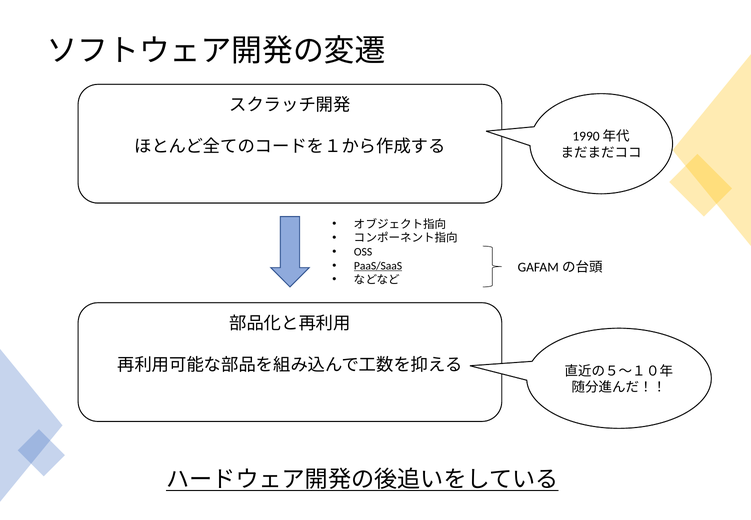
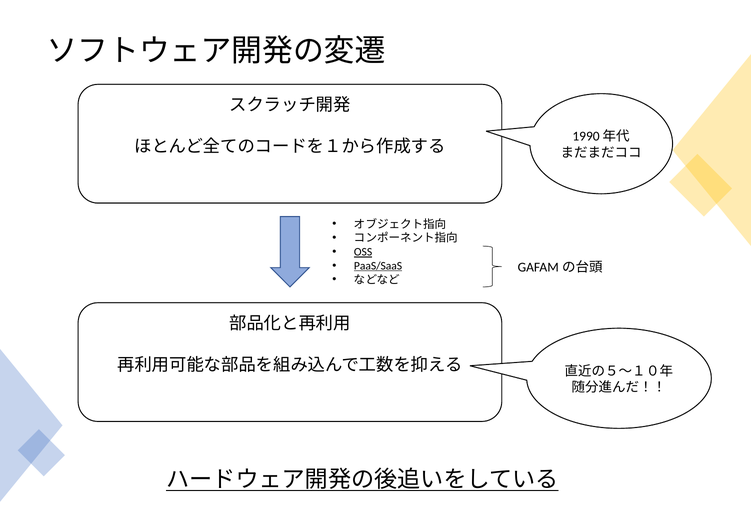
OSS underline: none -> present (363, 252)
